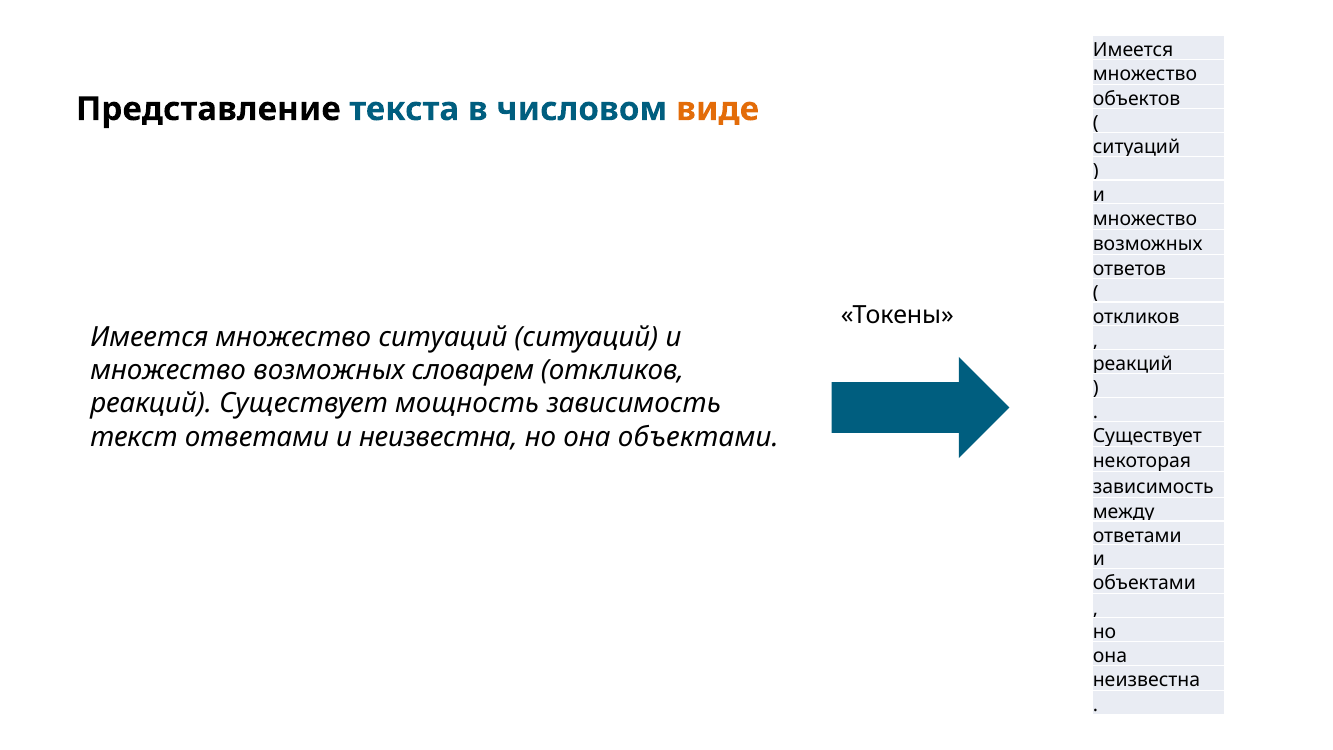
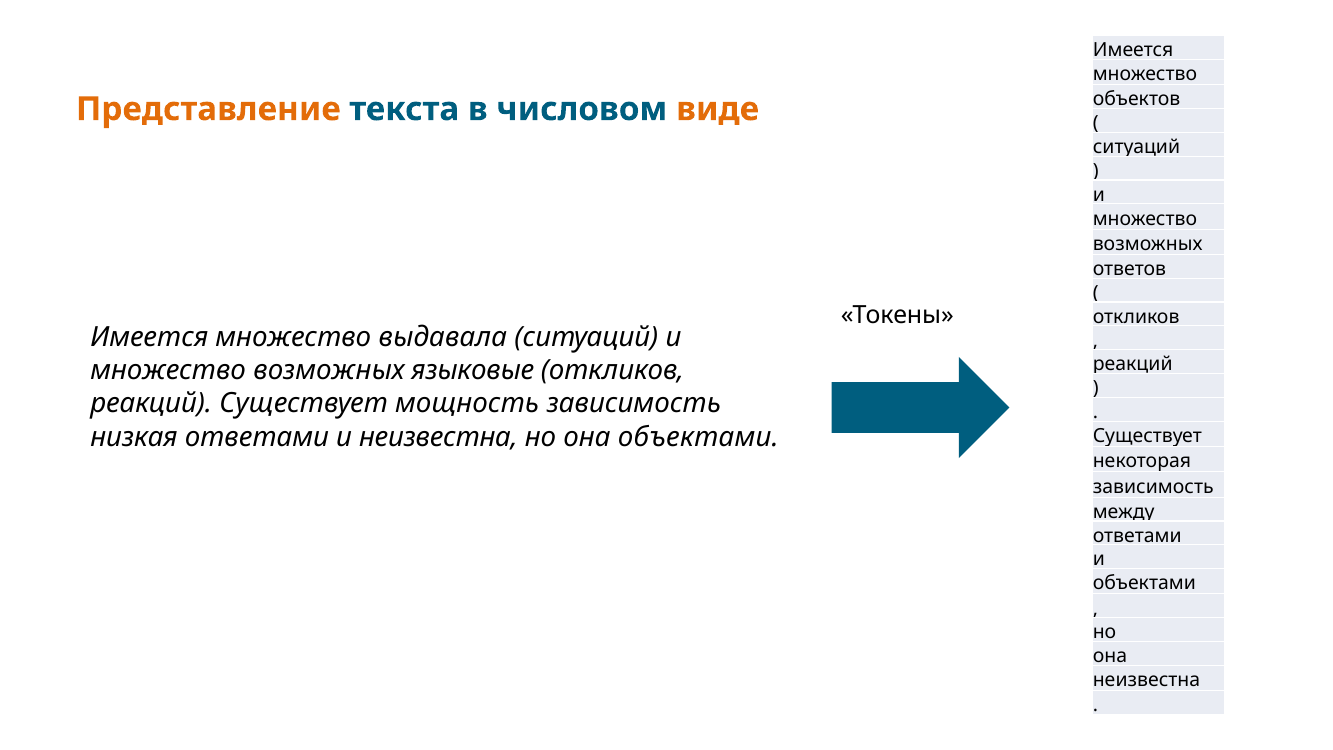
Представление colour: black -> orange (208, 109)
множество ситуаций: ситуаций -> выдавала (443, 337)
словарем: словарем -> языковые (473, 370)
текст: текст -> низкая (134, 437)
